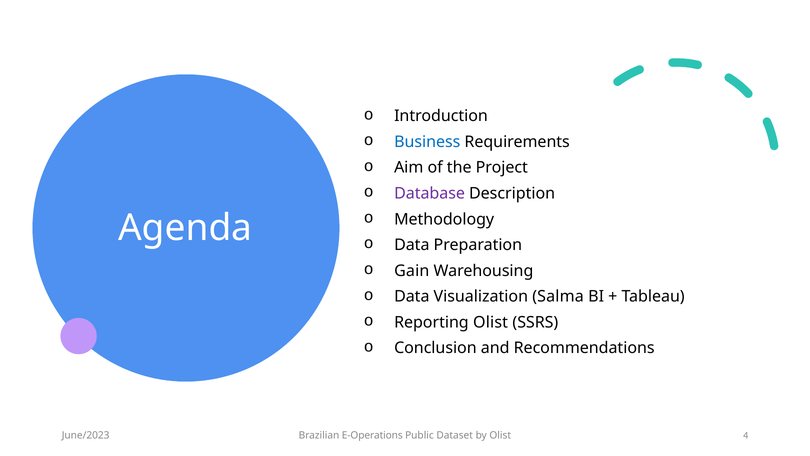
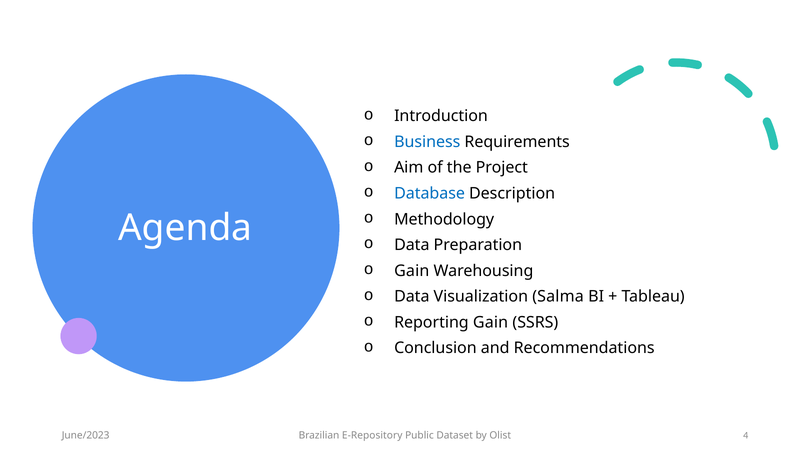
Database colour: purple -> blue (430, 193)
Reporting Olist: Olist -> Gain (491, 322)
E-Operations: E-Operations -> E-Repository (372, 435)
